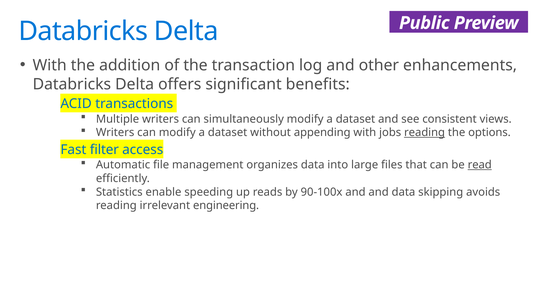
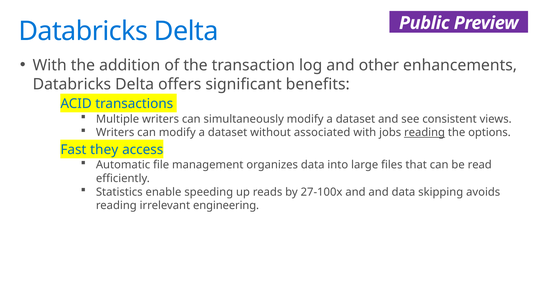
appending: appending -> associated (322, 132)
filter: filter -> they (104, 150)
read underline: present -> none (480, 165)
90-100x: 90-100x -> 27-100x (322, 192)
